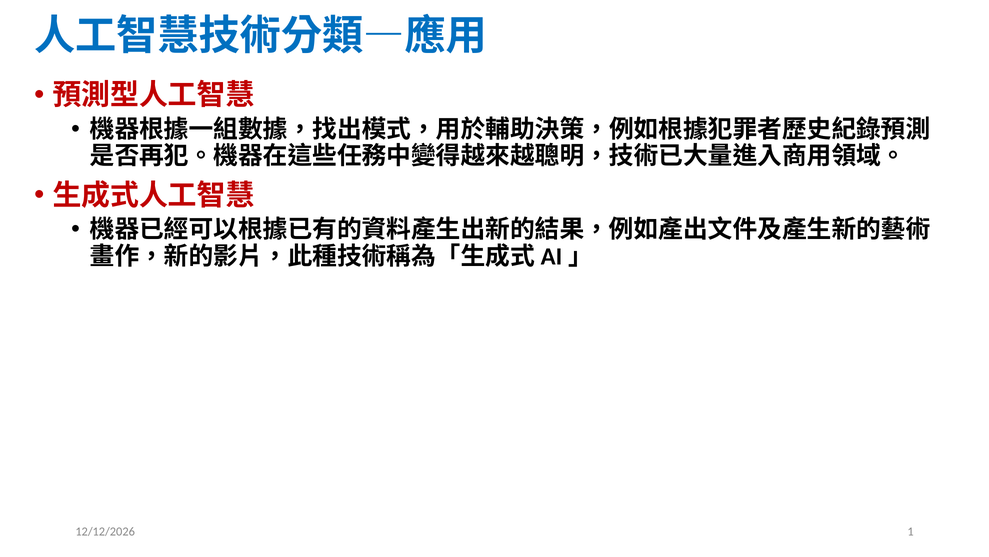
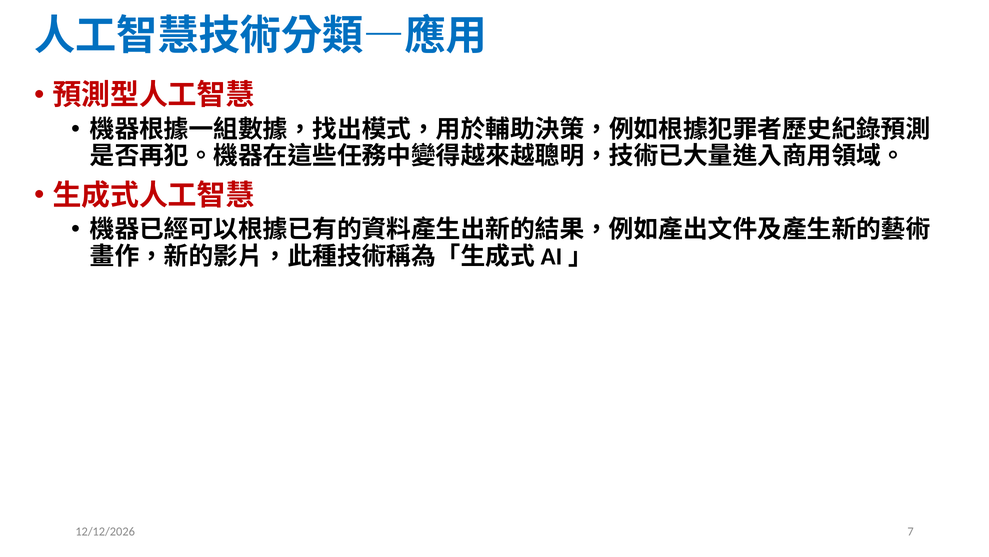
1: 1 -> 7 (911, 531)
